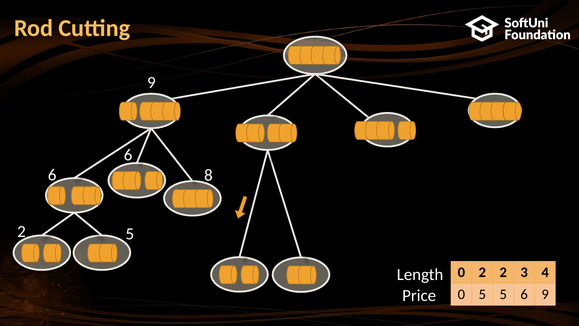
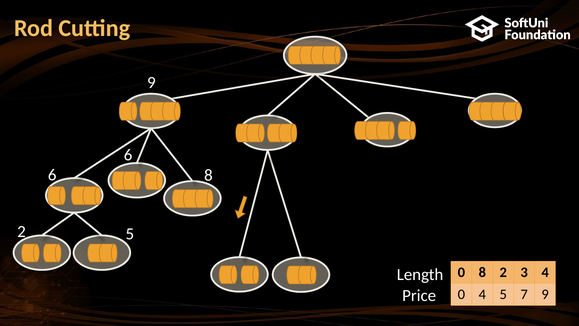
0 2: 2 -> 8 (482, 272)
0 5: 5 -> 4 (482, 294)
5 6: 6 -> 7 (524, 294)
